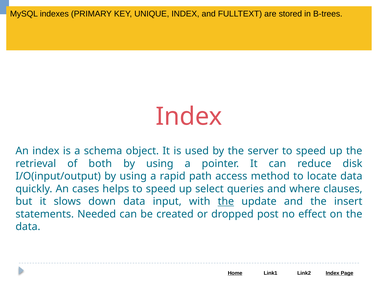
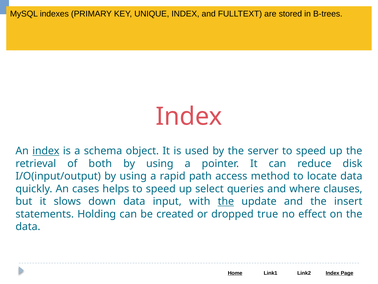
index underline: none -> present (46, 151)
Needed: Needed -> Holding (97, 214)
post: post -> true (268, 214)
